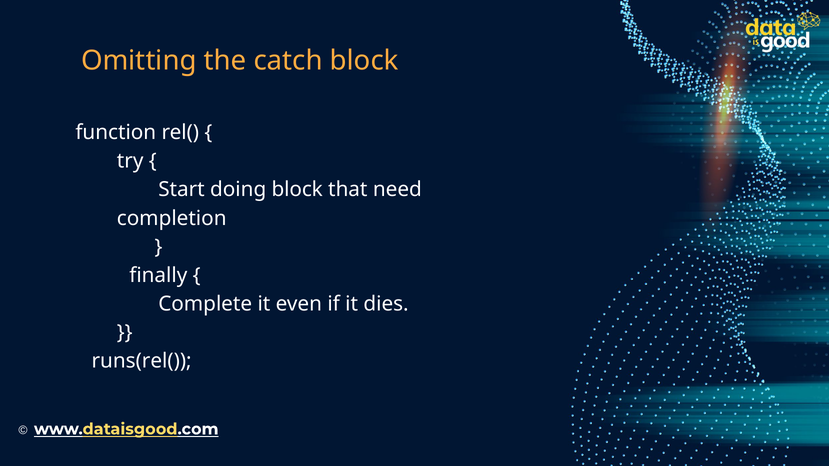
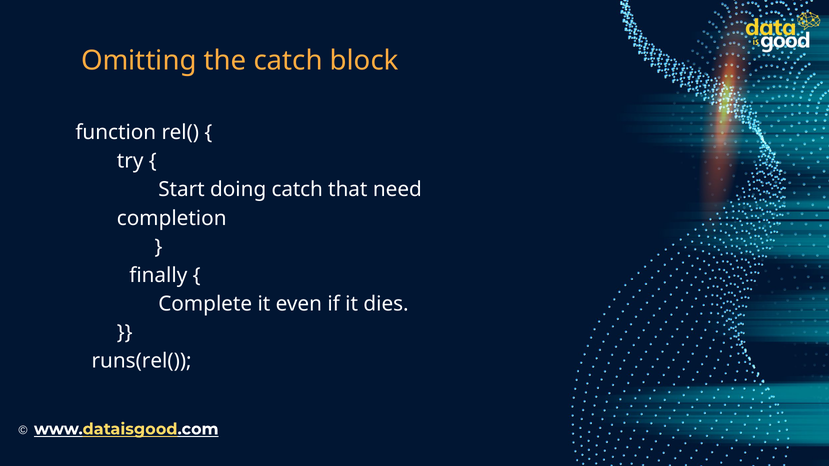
doing block: block -> catch (297, 190)
